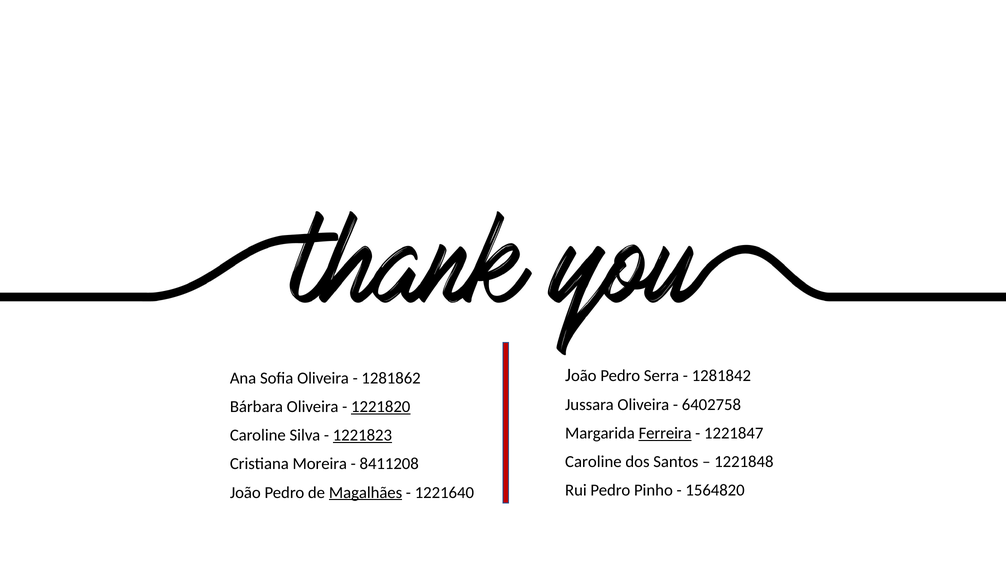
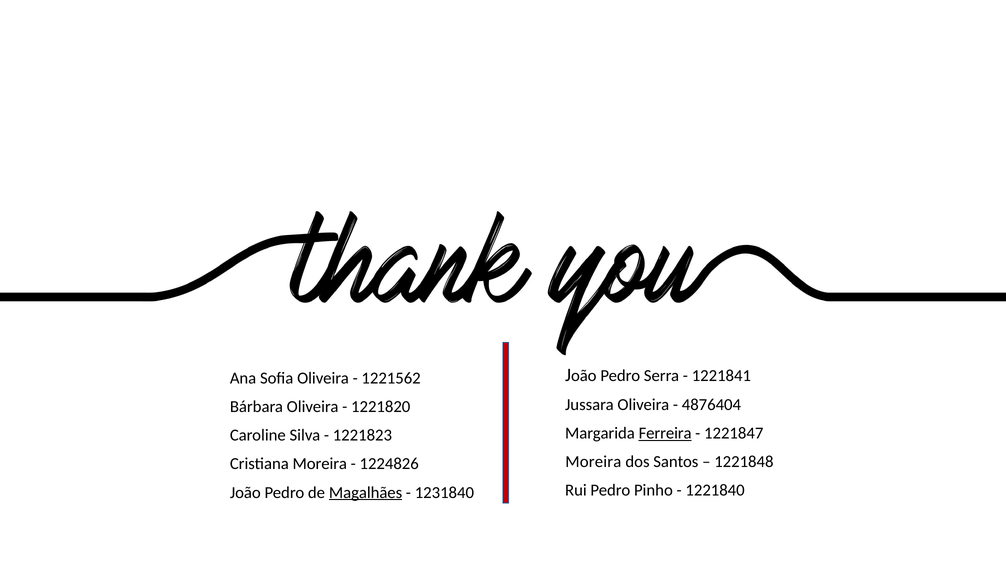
1281842: 1281842 -> 1221841 (721, 375)
1281862: 1281862 -> 1221562 (391, 378)
6402758: 6402758 -> 4876404 (711, 404)
1221820 underline: present -> none (381, 407)
1221823 underline: present -> none (362, 435)
Caroline: Caroline -> Moreira (593, 462)
8411208: 8411208 -> 1224826 (389, 464)
1564820: 1564820 -> 1221840 (715, 490)
1221640: 1221640 -> 1231840 (444, 492)
